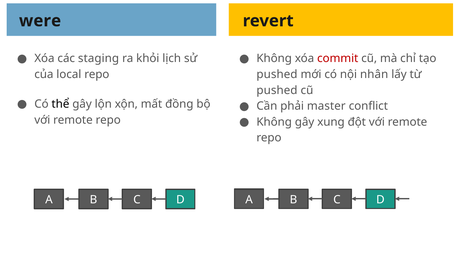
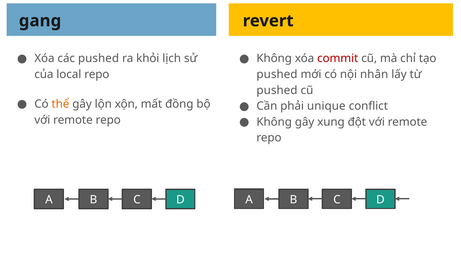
were: were -> gang (40, 21)
các staging: staging -> pushed (99, 59)
thể colour: black -> orange (60, 104)
master: master -> unique (326, 106)
